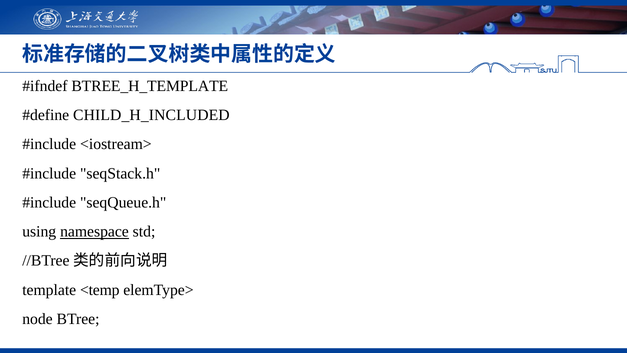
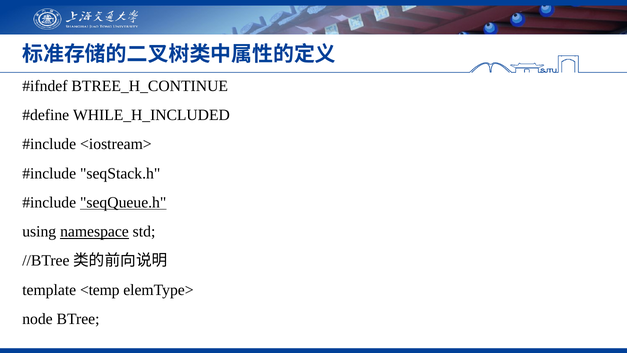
BTREE_H_TEMPLATE: BTREE_H_TEMPLATE -> BTREE_H_CONTINUE (150, 86)
CHILD_H_INCLUDED: CHILD_H_INCLUDED -> WHILE_H_INCLUDED (151, 115)
seqQueue.h underline: none -> present (123, 202)
